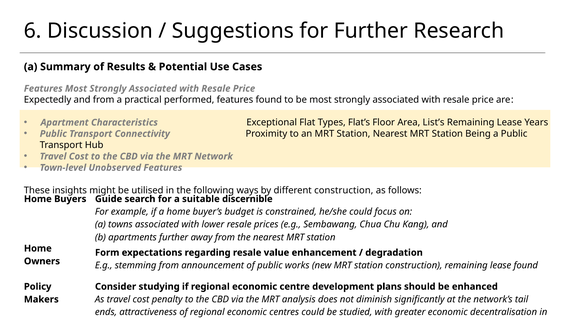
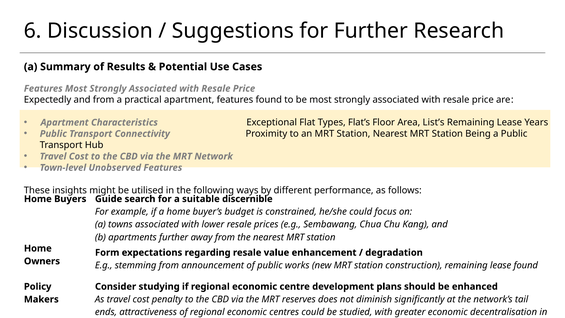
practical performed: performed -> apartment (189, 100)
different construction: construction -> performance (344, 190)
analysis: analysis -> reserves (299, 299)
